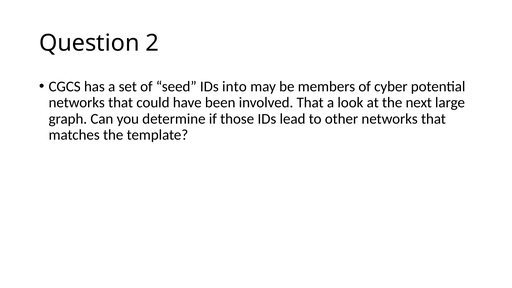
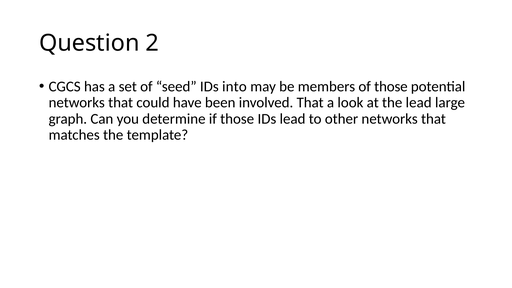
of cyber: cyber -> those (391, 87)
the next: next -> lead (419, 103)
